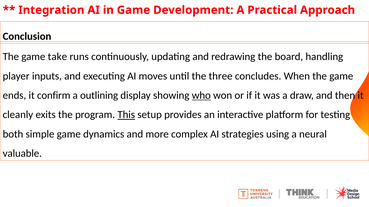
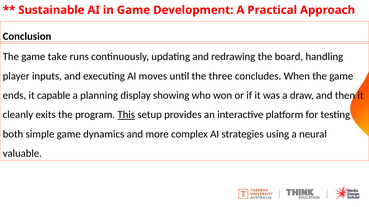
Integration: Integration -> Sustainable (51, 10)
confirm: confirm -> capable (54, 96)
outlining: outlining -> planning (99, 96)
who underline: present -> none (201, 96)
